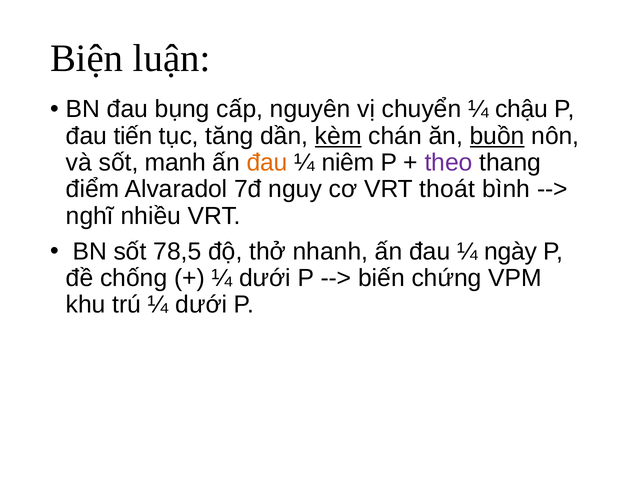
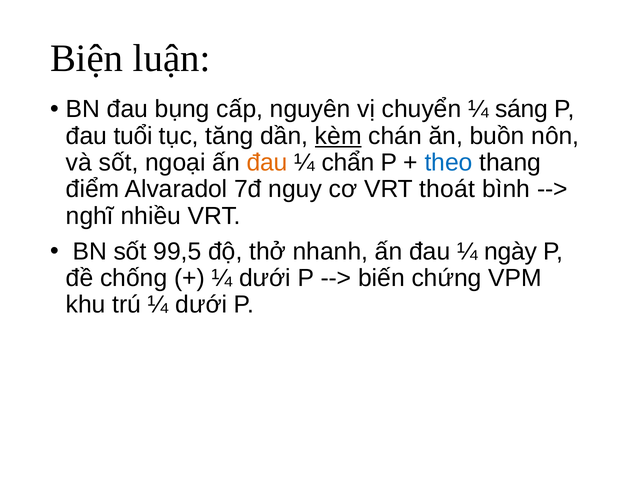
chậu: chậu -> sáng (522, 109)
tiến: tiến -> tuổi (133, 136)
buồn underline: present -> none (497, 136)
manh: manh -> ngoại (175, 162)
niêm: niêm -> chẩn (348, 162)
theo colour: purple -> blue (449, 162)
78,5: 78,5 -> 99,5 (177, 251)
